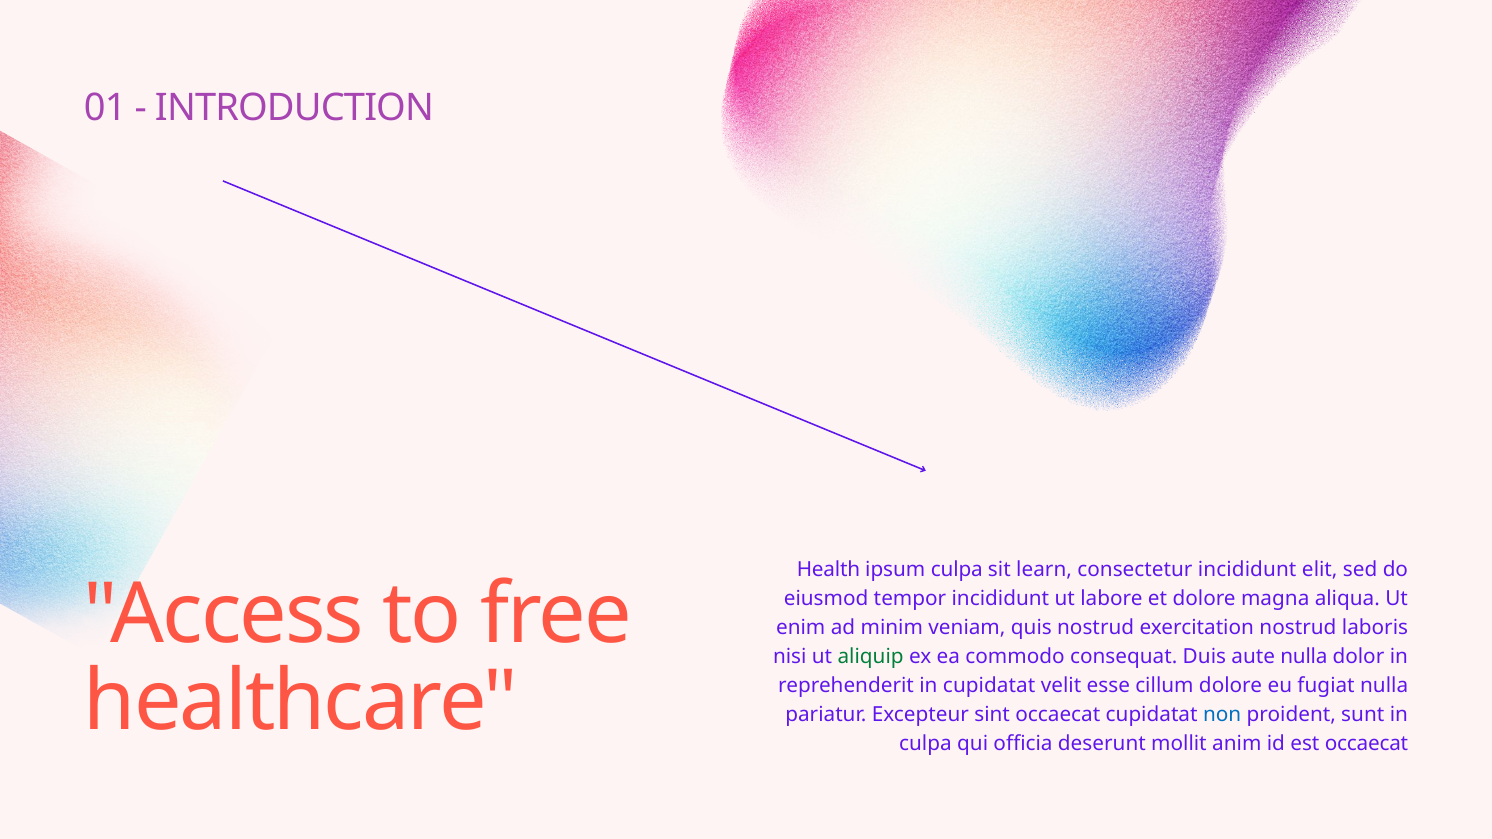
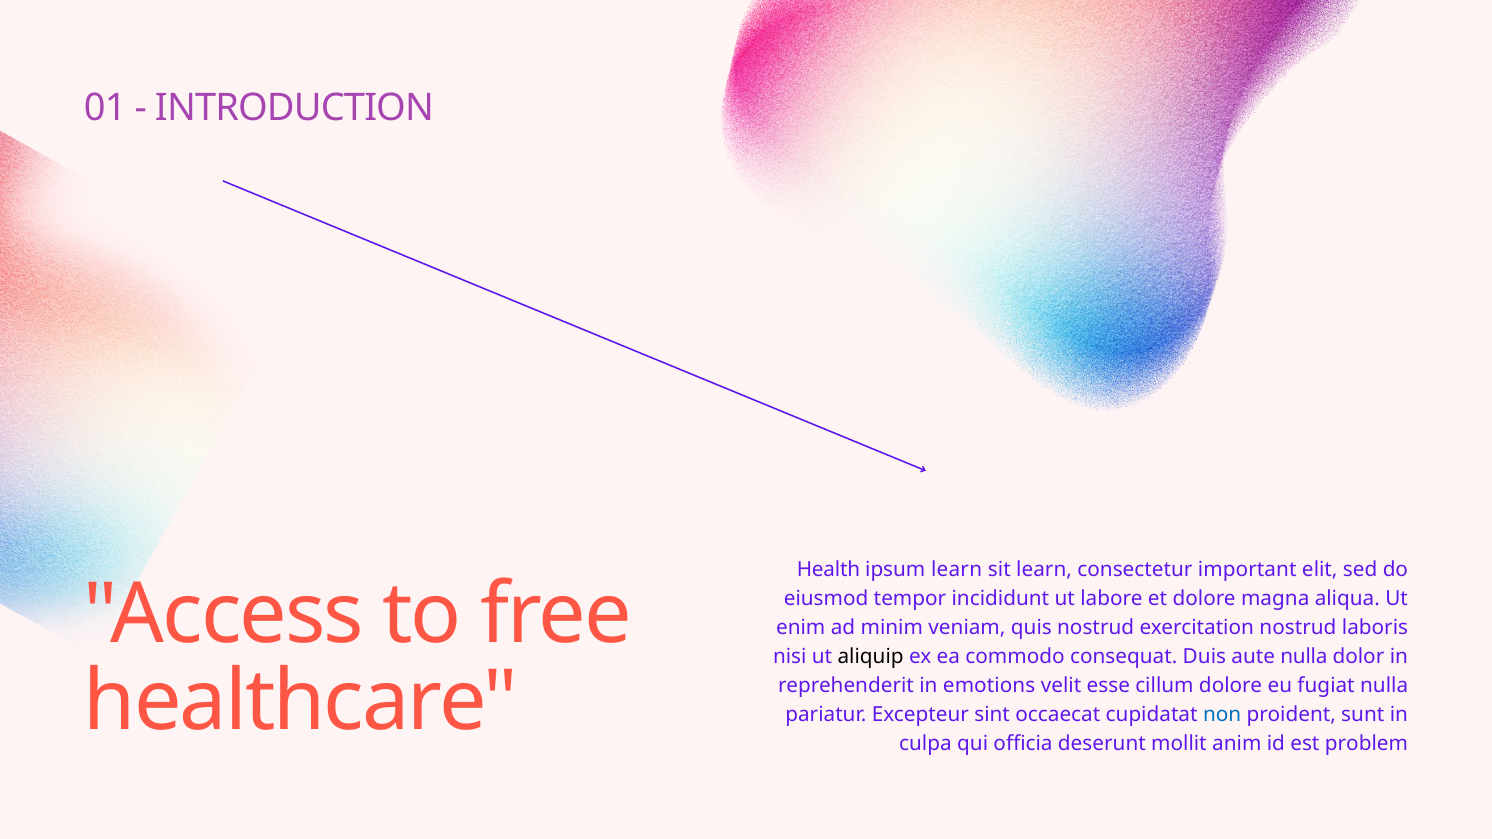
ipsum culpa: culpa -> learn (957, 570)
consectetur incididunt: incididunt -> important (1247, 570)
aliquip colour: green -> black (871, 657)
in cupidatat: cupidatat -> emotions (989, 686)
est occaecat: occaecat -> problem (1366, 744)
